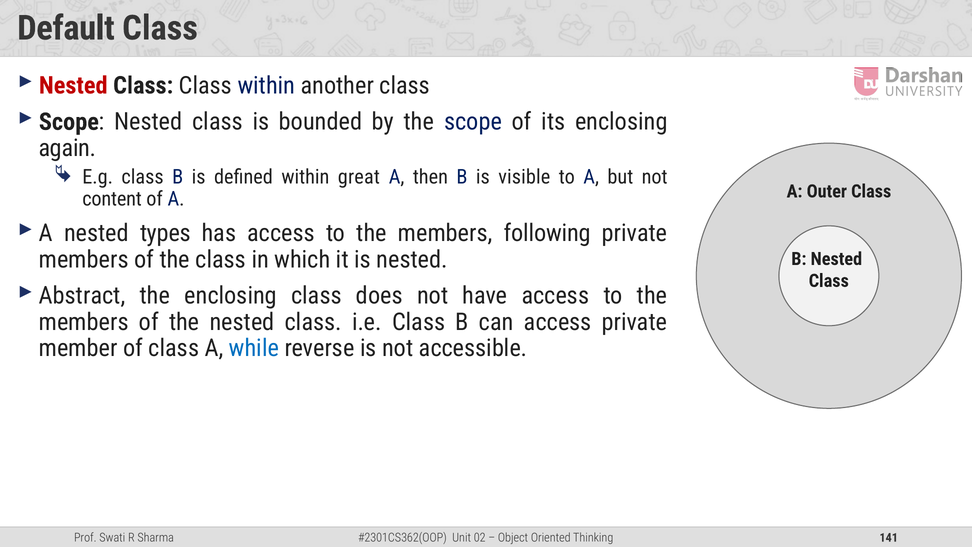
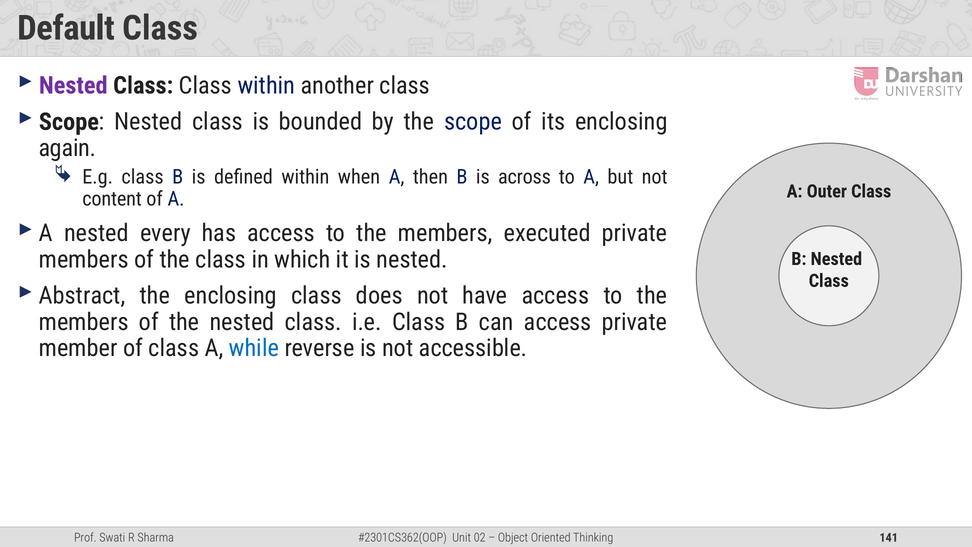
Nested colour: red -> purple (73, 85)
great: great -> when (359, 177)
visible: visible -> across (524, 177)
types: types -> every (165, 233)
following: following -> executed (547, 233)
